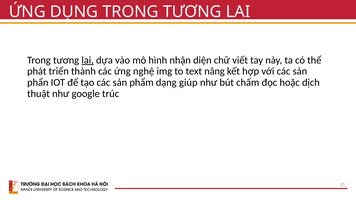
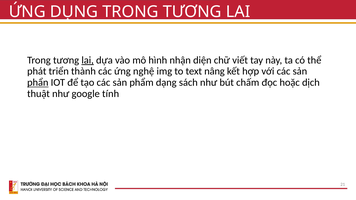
phẩn underline: none -> present (38, 83)
giúp: giúp -> sách (188, 83)
trúc: trúc -> tính (111, 94)
